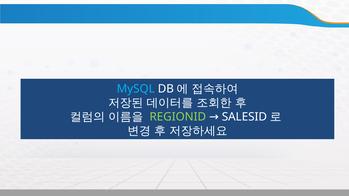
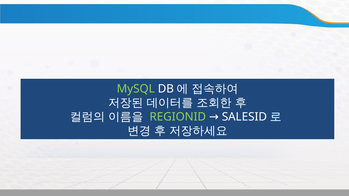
MySQL colour: light blue -> light green (136, 89)
